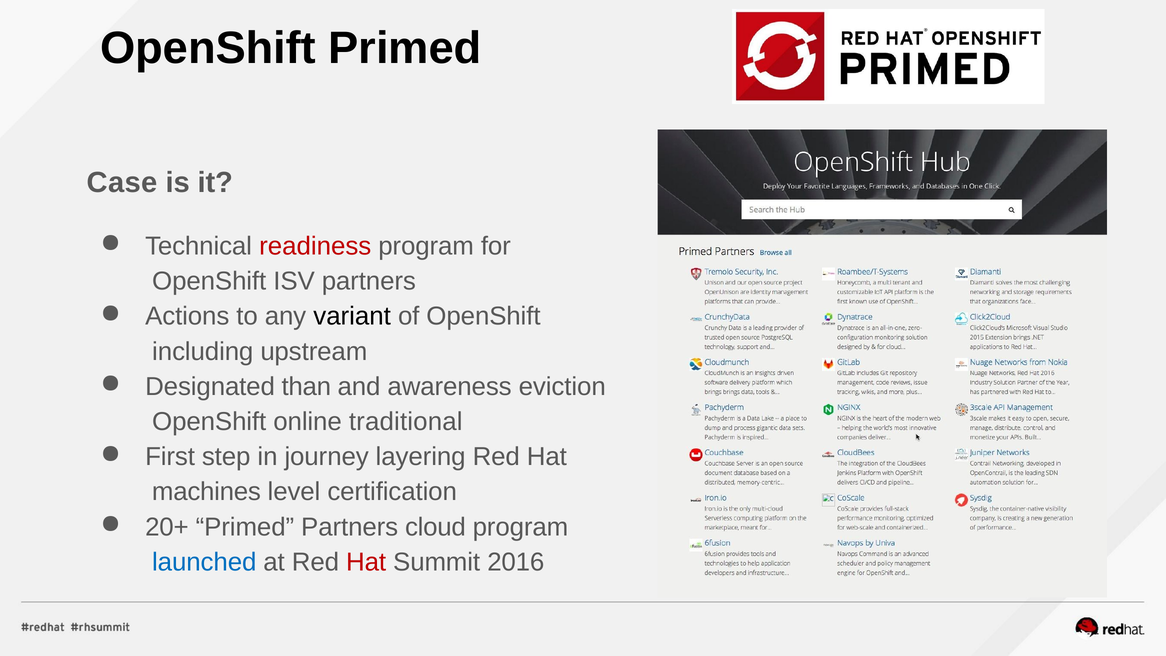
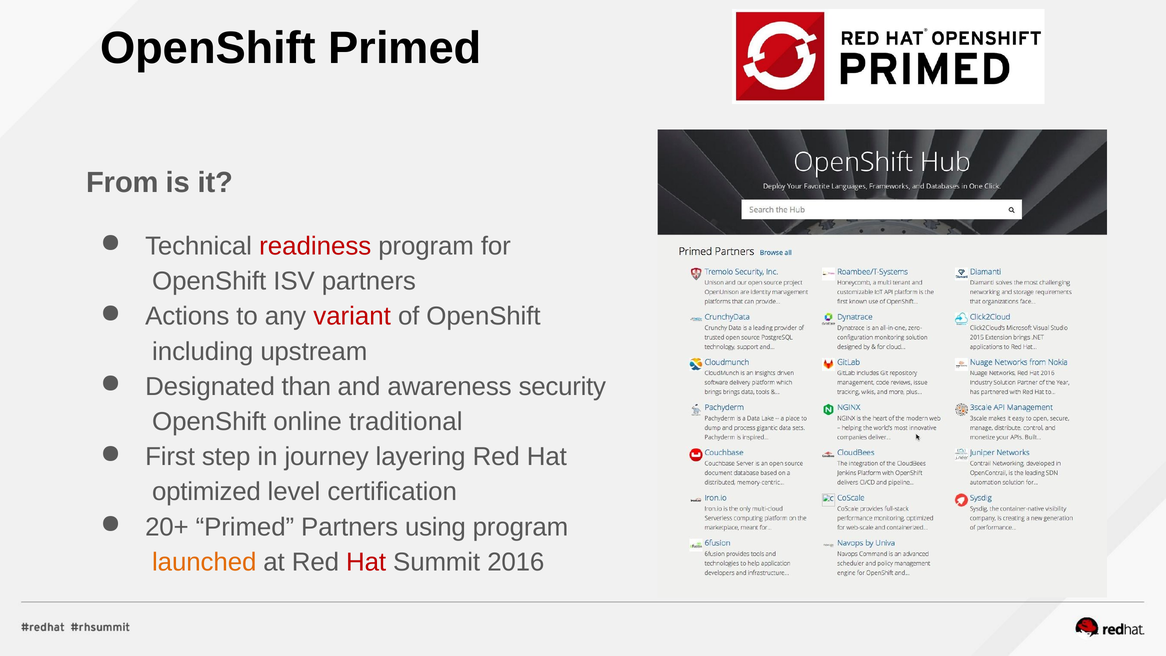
Case: Case -> From (122, 183)
variant colour: black -> red (352, 316)
eviction: eviction -> security (562, 387)
machines: machines -> optimized (206, 492)
cloud: cloud -> using (435, 527)
launched colour: blue -> orange (204, 562)
